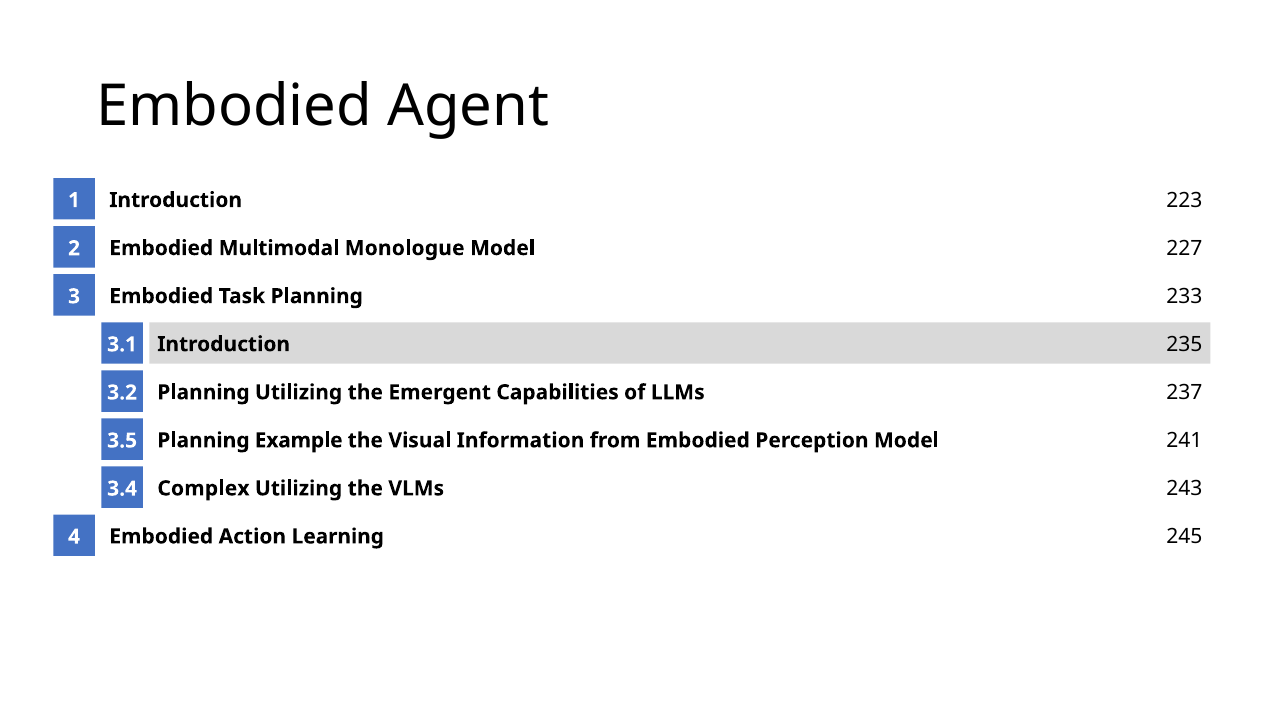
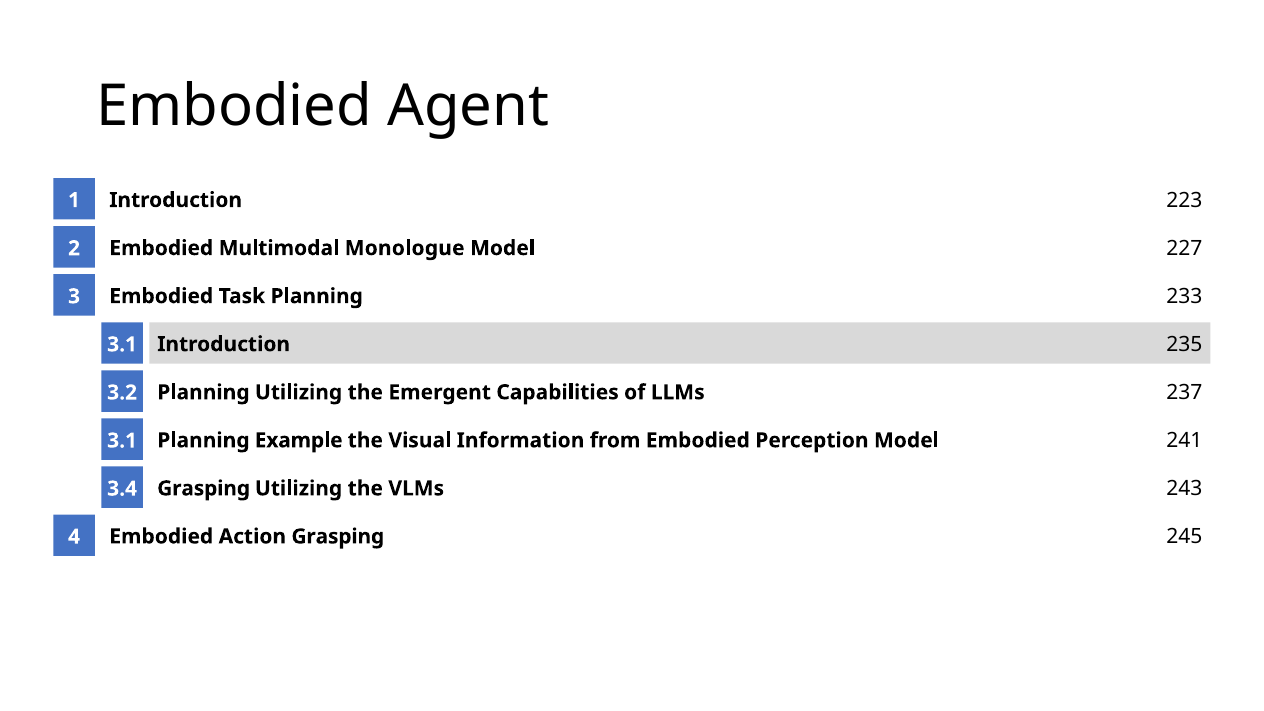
3.5: 3.5 -> 3.1 (122, 441)
Complex: Complex -> Grasping (204, 488)
Action Learning: Learning -> Grasping (338, 537)
